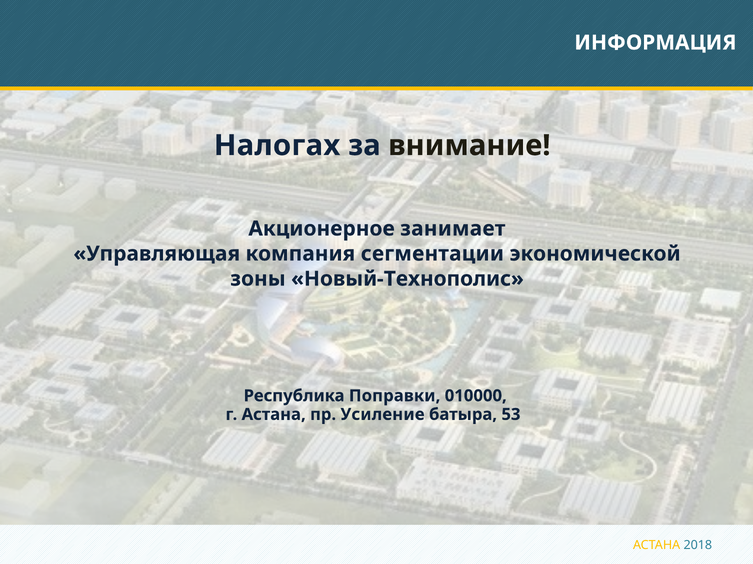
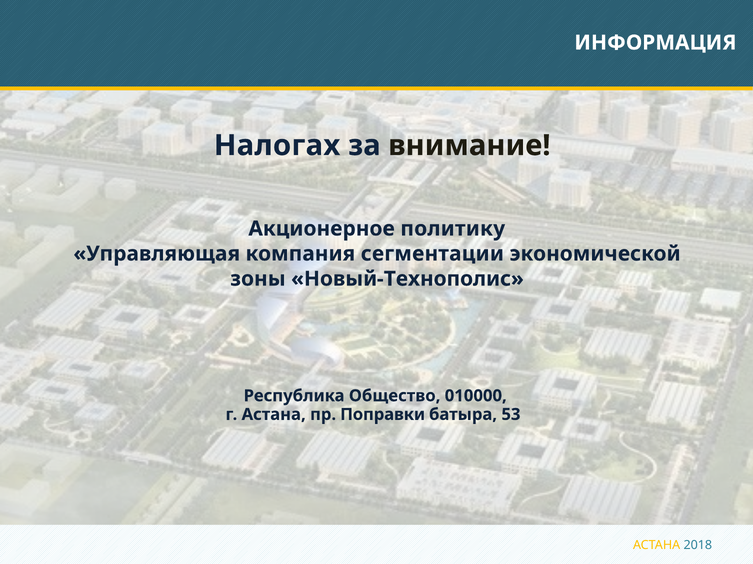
занимает: занимает -> политику (453, 229)
Поправки: Поправки -> Общество (395, 396)
Усиление: Усиление -> Поправки (383, 415)
